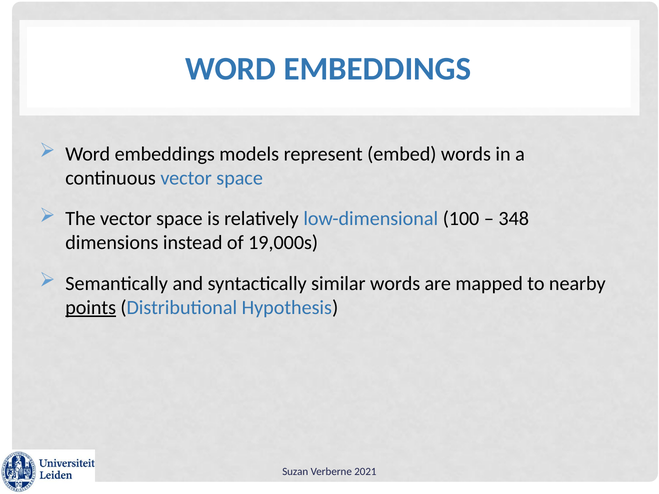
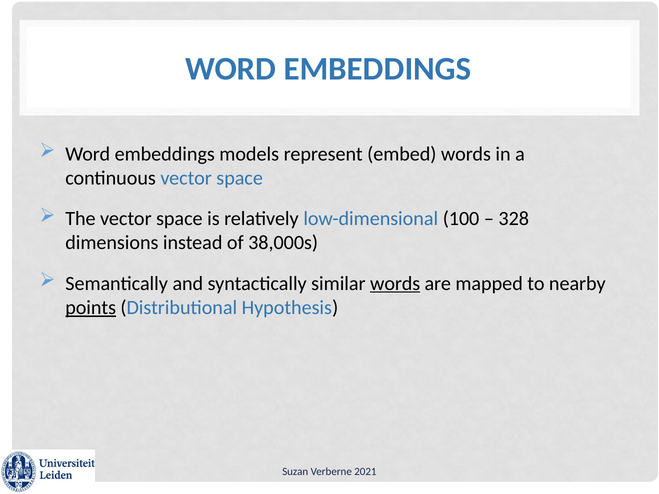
348: 348 -> 328 (514, 219)
19,000s: 19,000s -> 38,000s (283, 243)
words underline: none -> present (395, 284)
